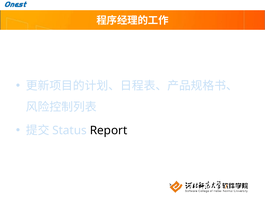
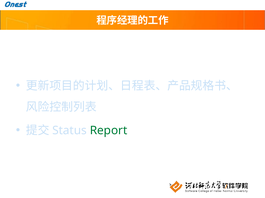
Report colour: black -> green (109, 131)
